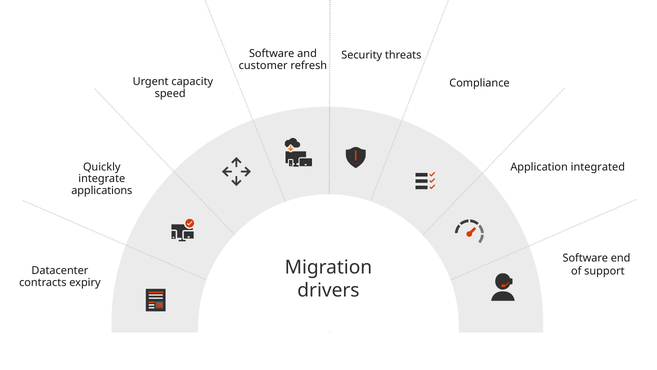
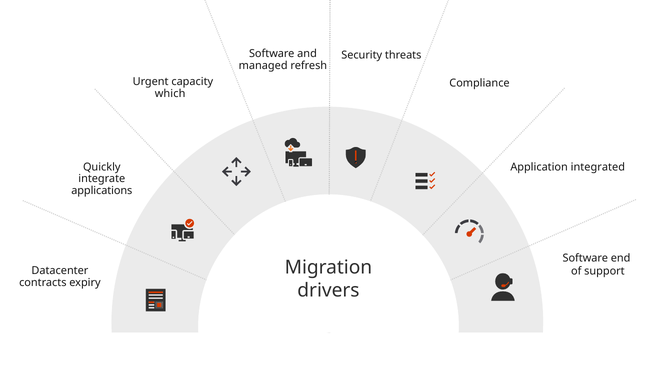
customer: customer -> managed (263, 66)
speed: speed -> which (170, 94)
